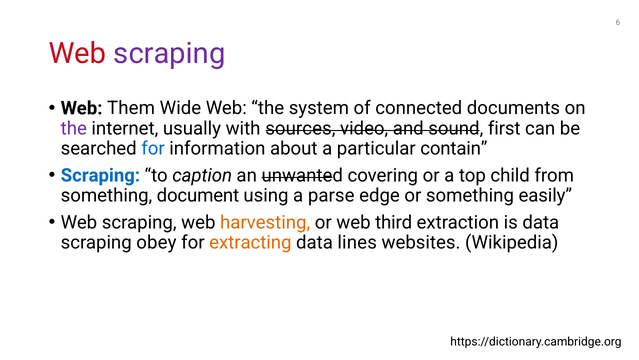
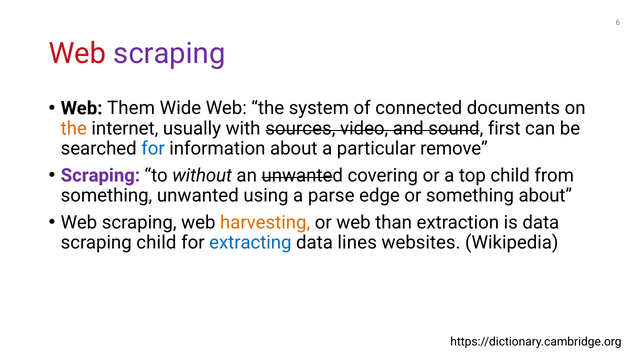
the colour: purple -> orange (74, 128)
contain: contain -> remove (454, 148)
Scraping colour: blue -> purple (100, 175)
caption: caption -> without (202, 175)
something document: document -> unwanted (198, 195)
something easily: easily -> about (545, 195)
third: third -> than (394, 222)
scraping obey: obey -> child (156, 242)
extracting colour: orange -> blue (250, 242)
